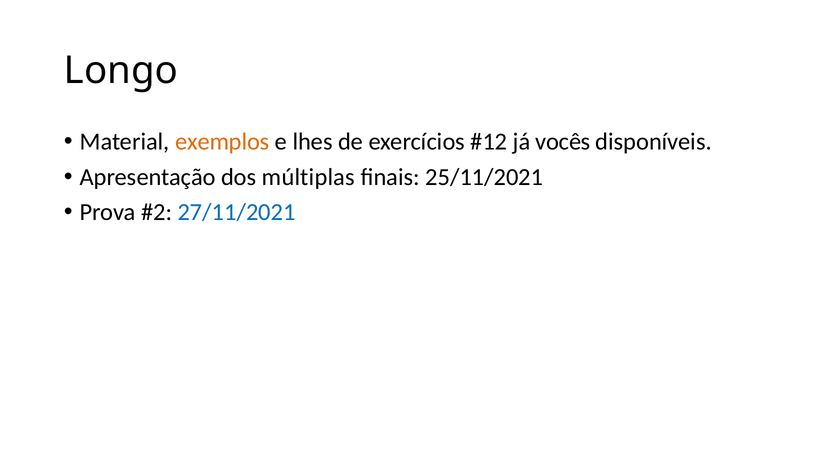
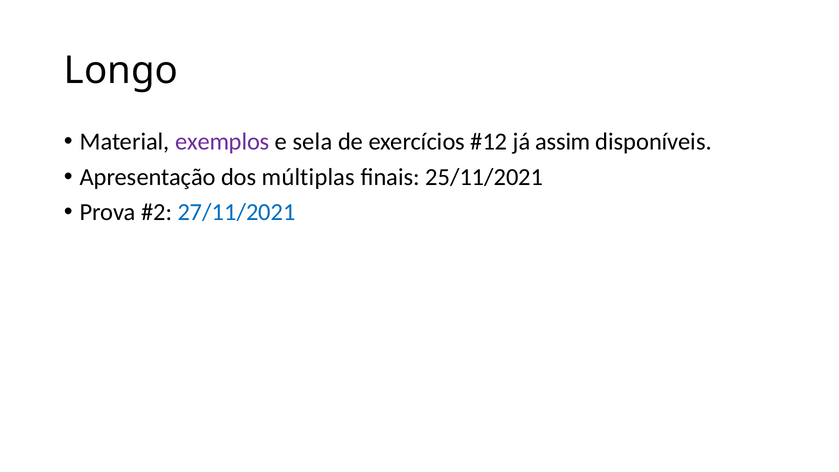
exemplos colour: orange -> purple (222, 142)
lhes: lhes -> sela (312, 142)
vocês: vocês -> assim (563, 142)
